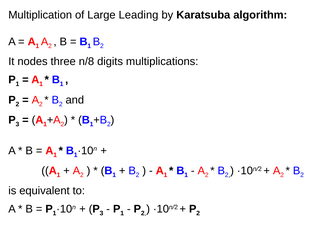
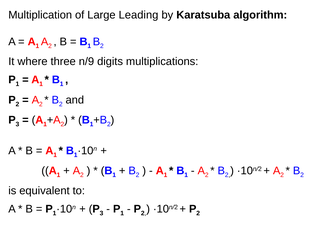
nodes: nodes -> where (33, 61)
n/8: n/8 -> n/9 (86, 61)
